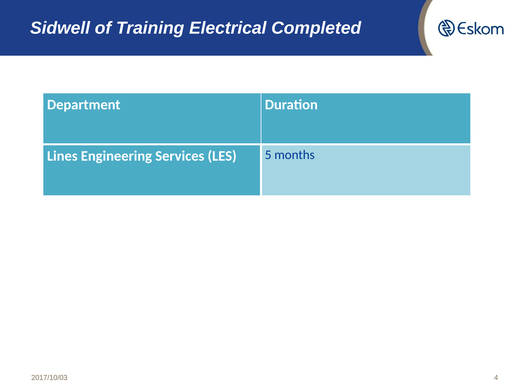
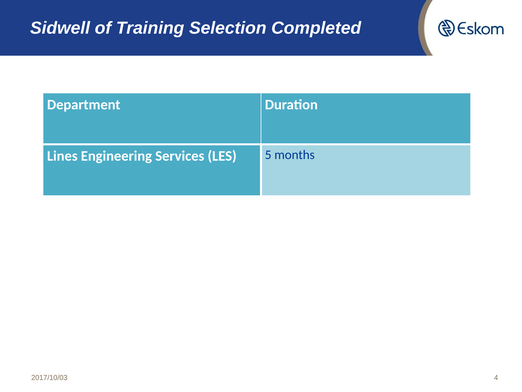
Electrical: Electrical -> Selection (228, 28)
